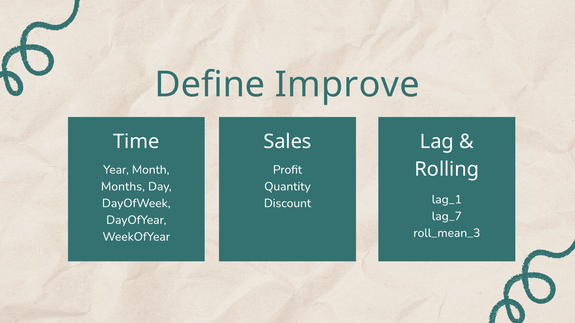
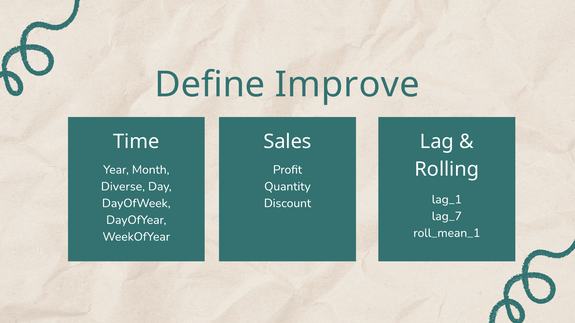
Months: Months -> Diverse (123, 187)
roll_mean_3: roll_mean_3 -> roll_mean_1 (447, 233)
